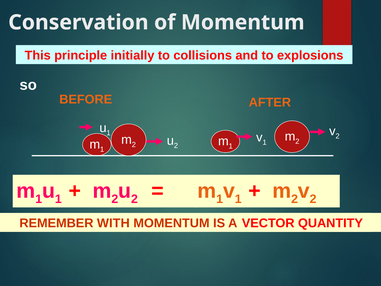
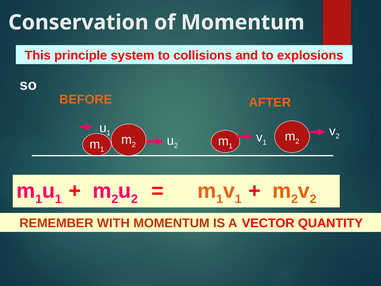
initially: initially -> system (133, 55)
